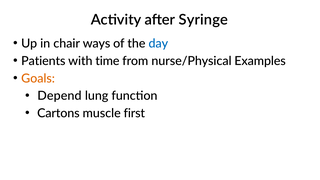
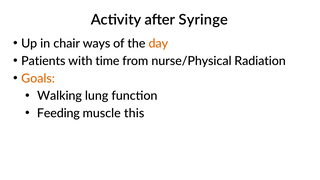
day colour: blue -> orange (158, 44)
Examples: Examples -> Radiation (260, 61)
Depend: Depend -> Walking (60, 96)
Cartons: Cartons -> Feeding (58, 113)
first: first -> this (134, 113)
